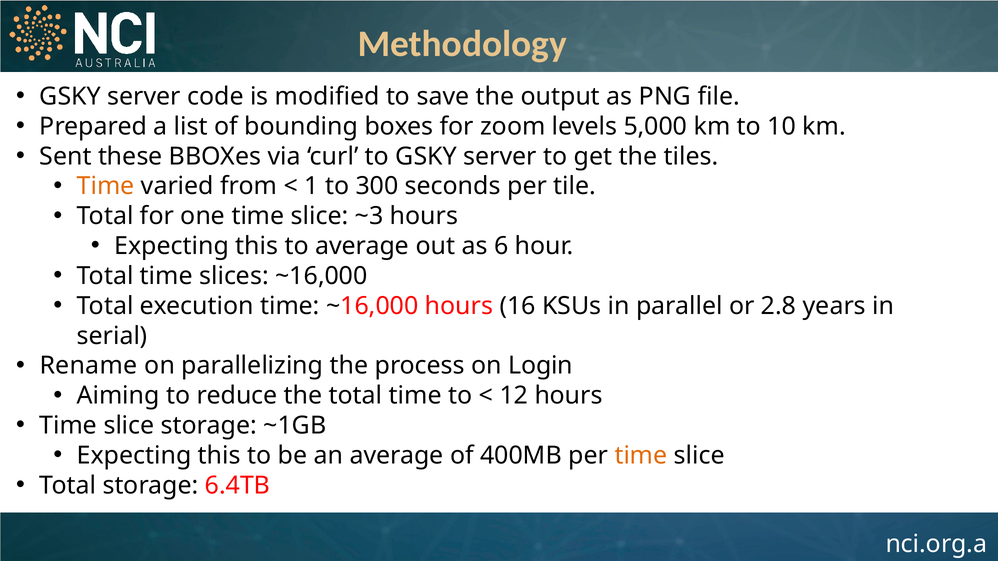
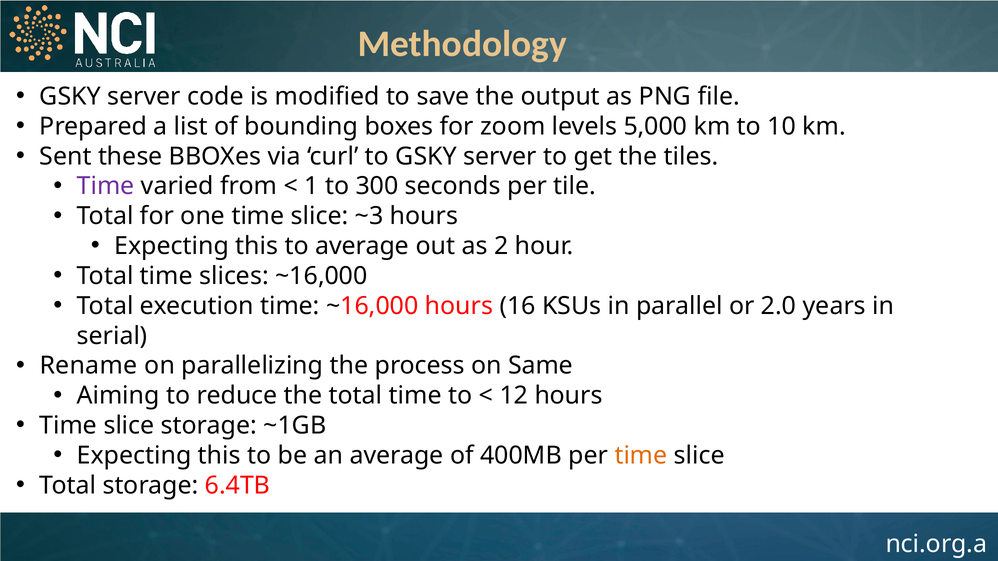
Time colour: orange -> purple (106, 186)
6: 6 -> 2 (501, 246)
2.8: 2.8 -> 2.0 (779, 306)
Login: Login -> Same (541, 366)
